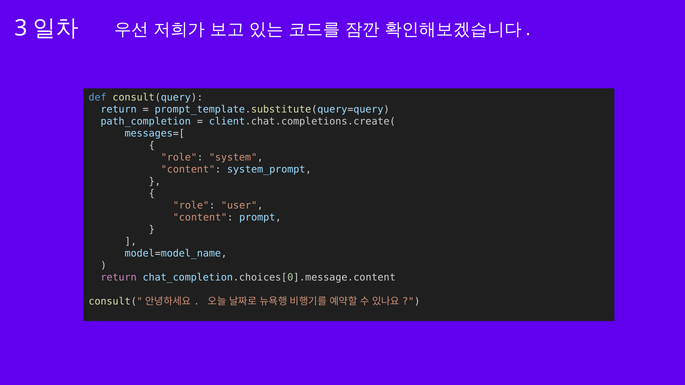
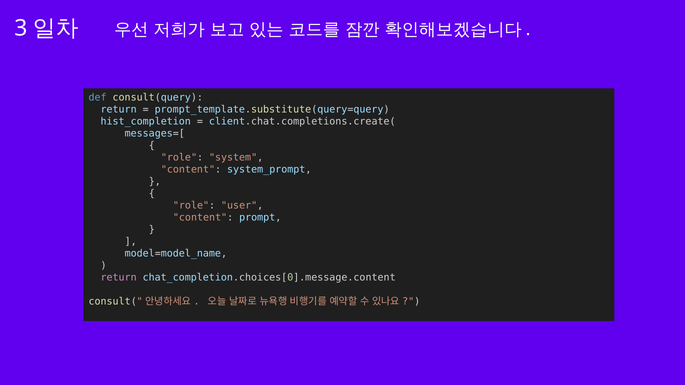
path_completion: path_completion -> hist_completion (146, 122)
